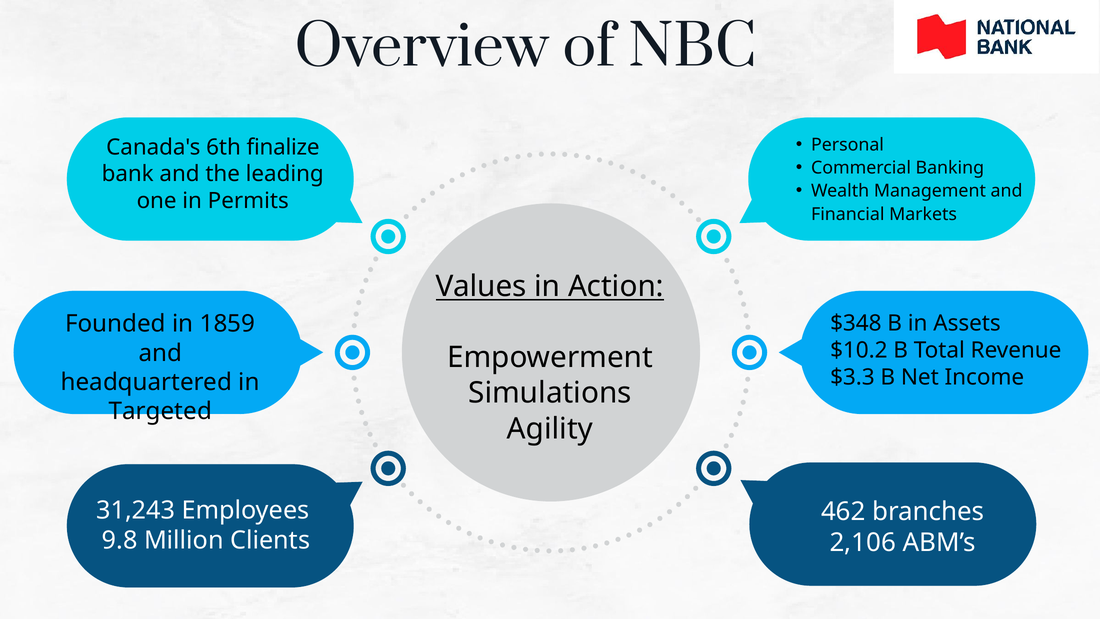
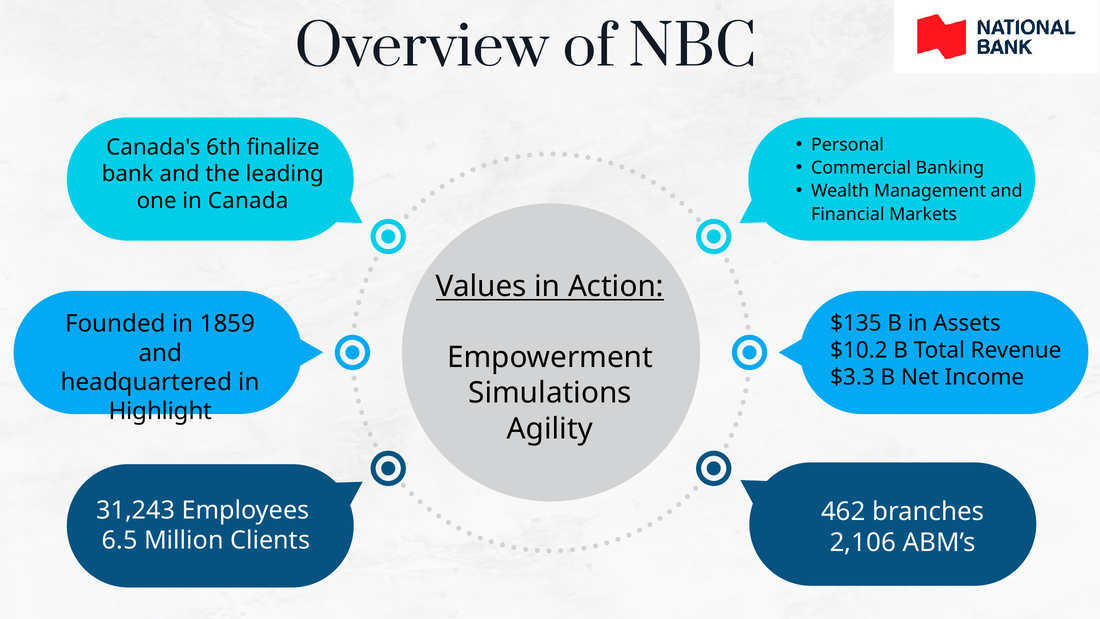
Permits: Permits -> Canada (248, 201)
$348: $348 -> $135 (856, 323)
Targeted: Targeted -> Highlight (160, 411)
9.8: 9.8 -> 6.5 (120, 540)
